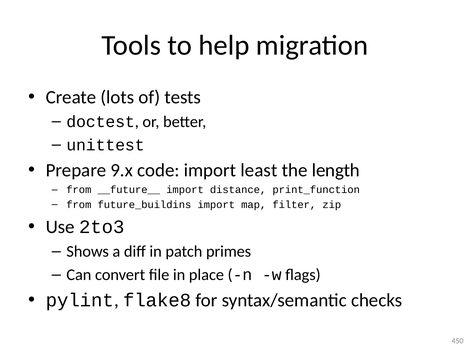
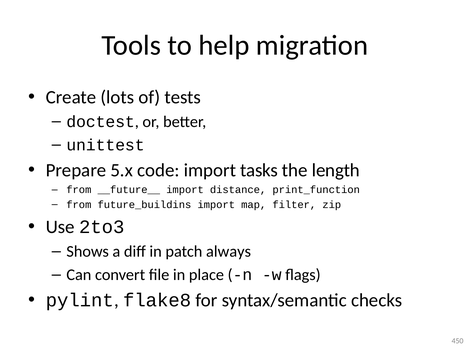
9.x: 9.x -> 5.x (122, 171)
least: least -> tasks (259, 171)
primes: primes -> always (229, 252)
